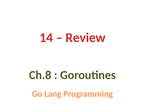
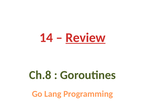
Review underline: none -> present (86, 38)
